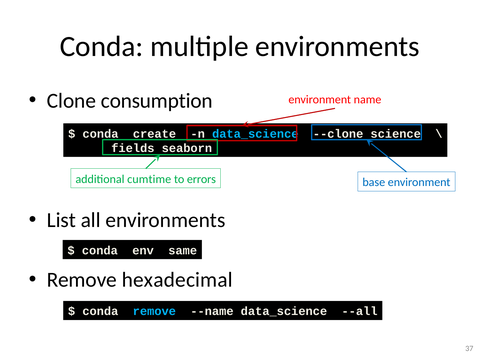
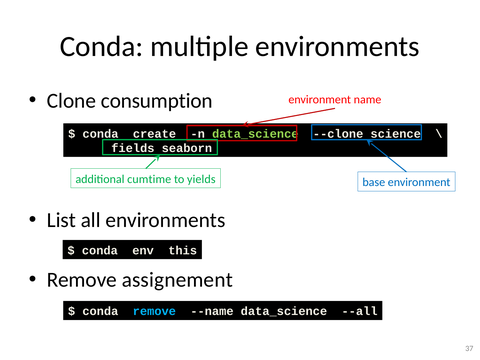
data_science colour: light blue -> light green (255, 134)
errors: errors -> yields (201, 179)
same: same -> this (183, 250)
hexadecimal: hexadecimal -> assignement (177, 280)
